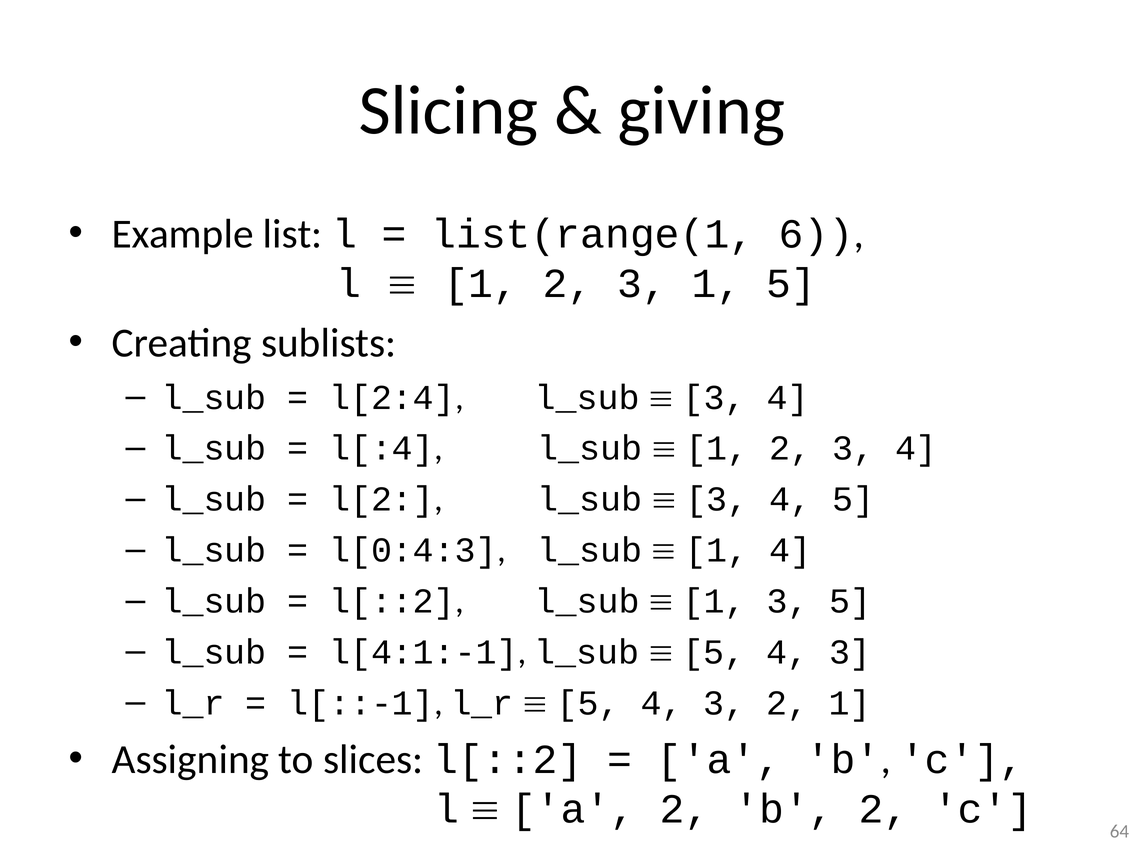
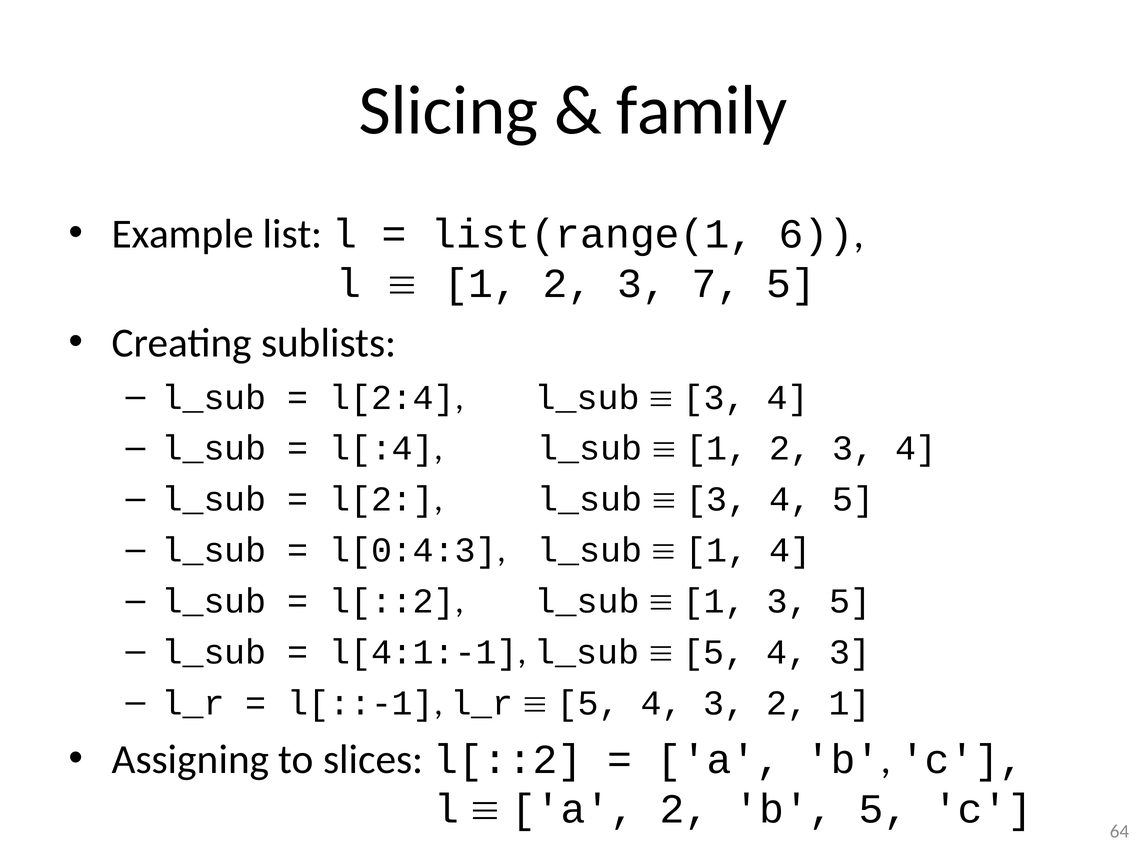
giving: giving -> family (702, 111)
3 1: 1 -> 7 (717, 283)
b 2: 2 -> 5 (884, 809)
